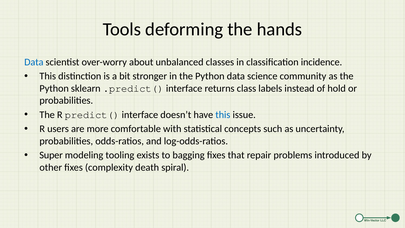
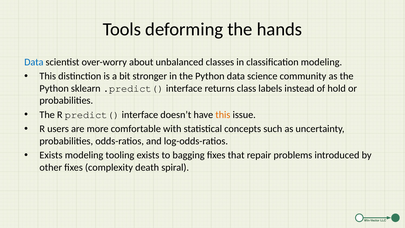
classification incidence: incidence -> modeling (321, 62)
this colour: blue -> orange (223, 115)
Super: Super -> Exists (51, 155)
